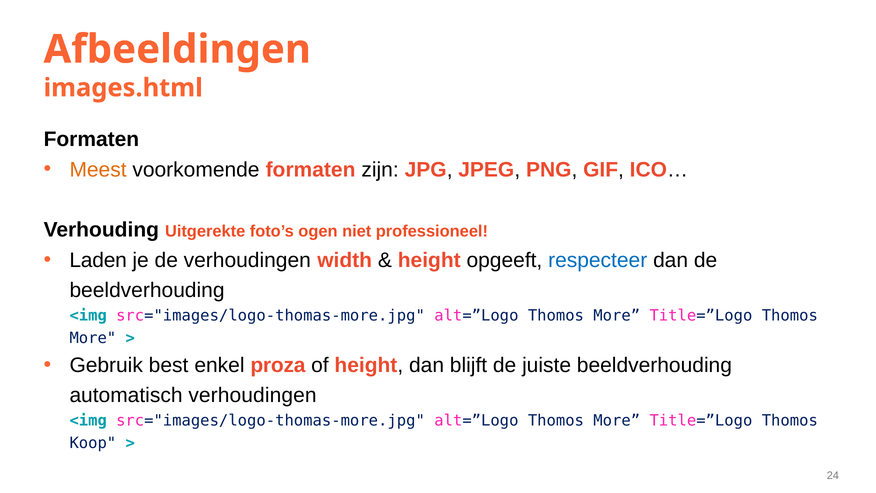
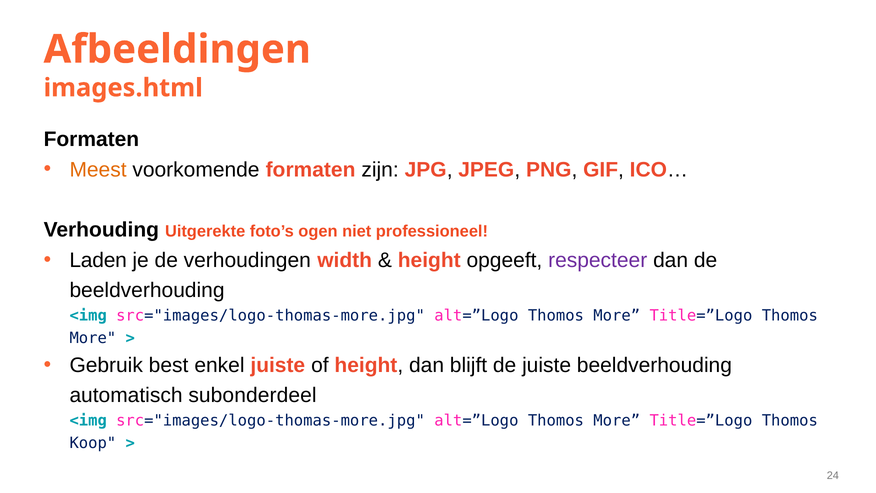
respecteer colour: blue -> purple (598, 260)
enkel proza: proza -> juiste (278, 365)
automatisch verhoudingen: verhoudingen -> subonderdeel (252, 395)
